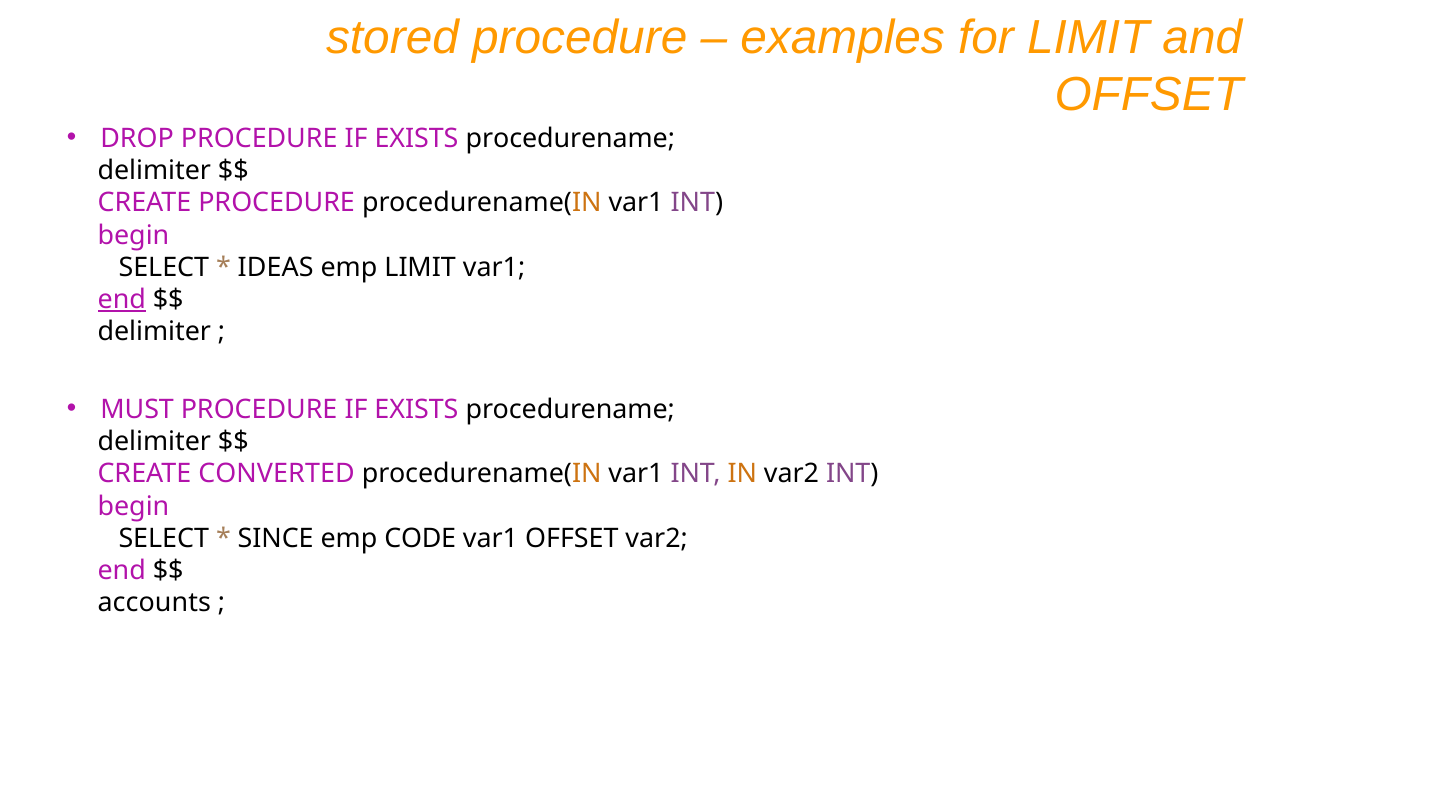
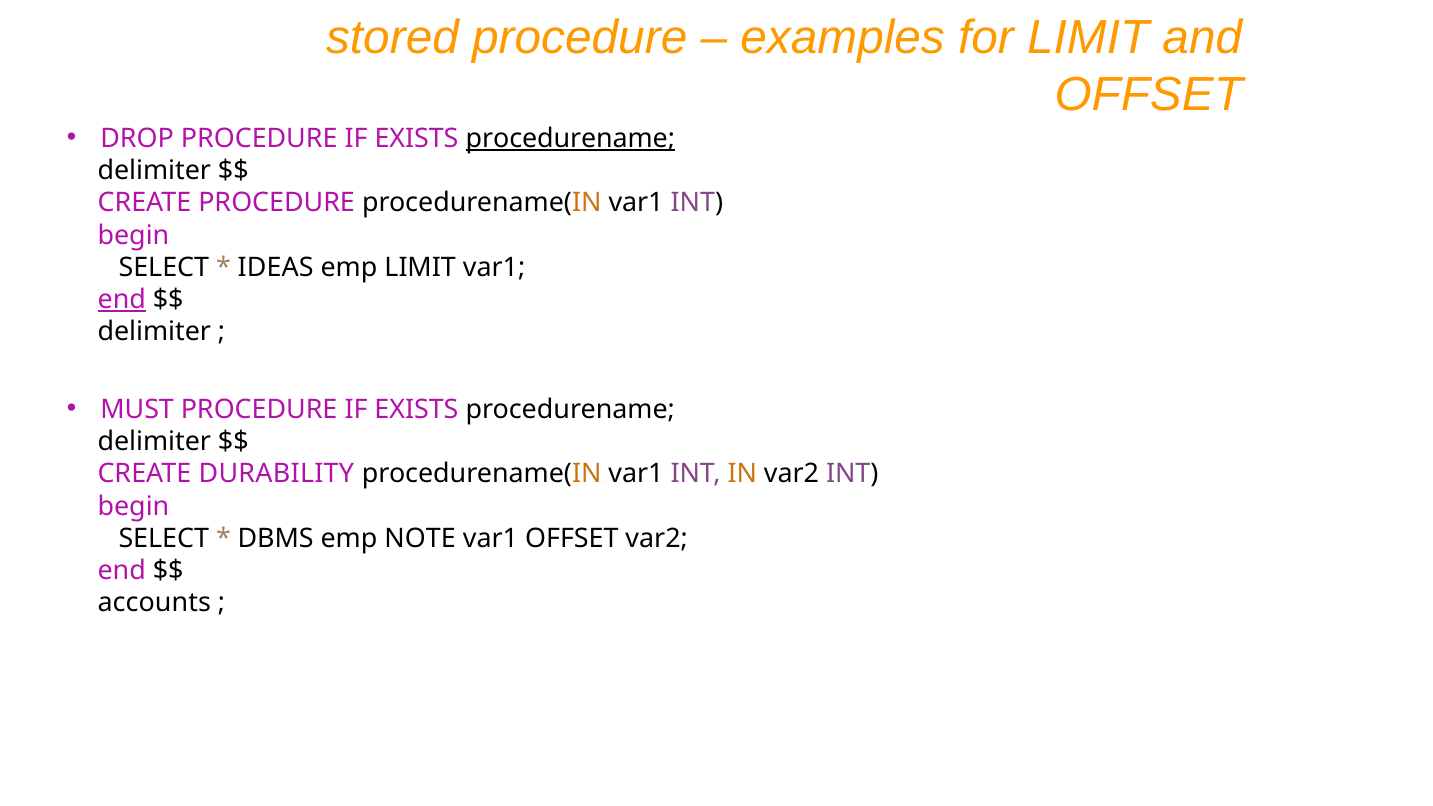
procedurename underline: none -> present (570, 139)
CONVERTED: CONVERTED -> DURABILITY (276, 474)
SINCE: SINCE -> DBMS (276, 539)
CODE: CODE -> NOTE (420, 539)
